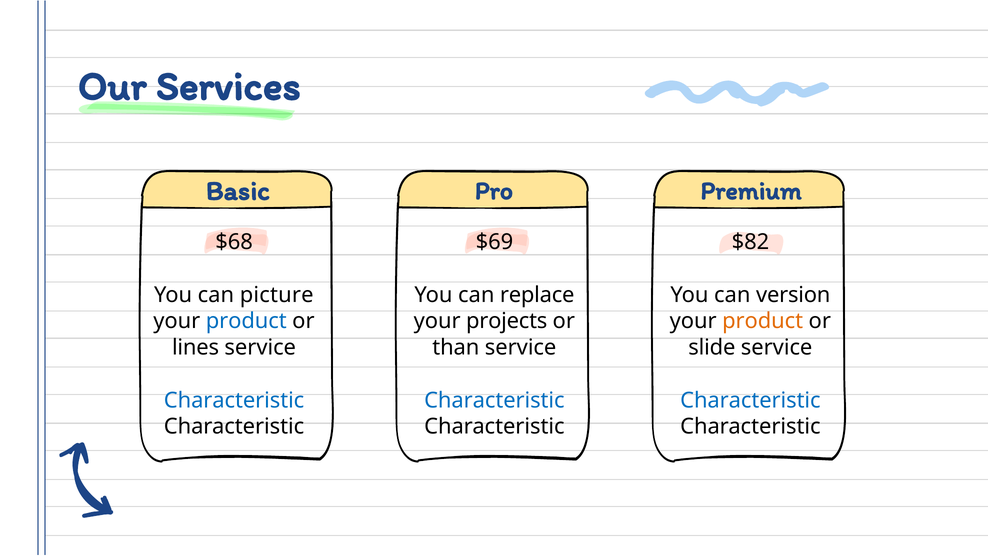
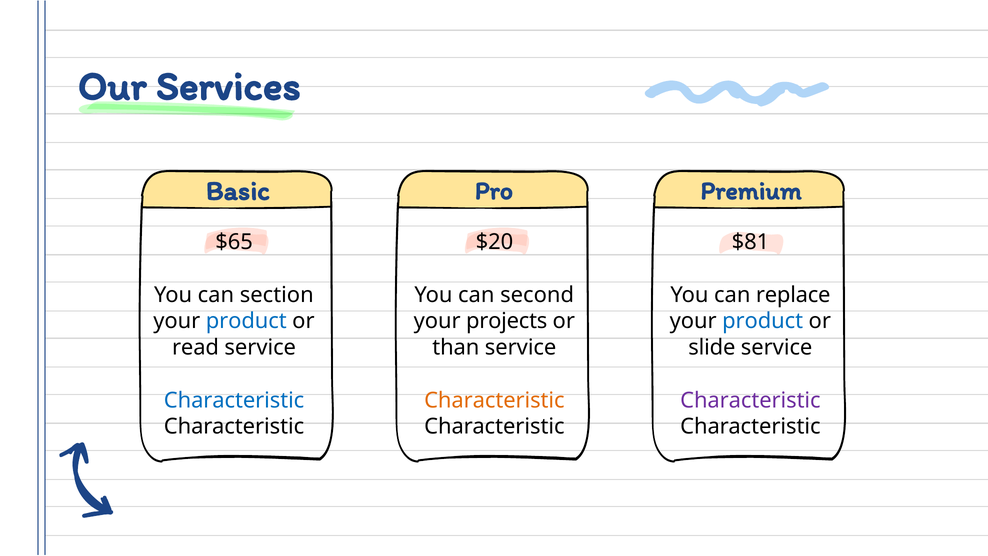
$68: $68 -> $65 (234, 242)
$69: $69 -> $20 (494, 242)
$82: $82 -> $81 (750, 242)
picture: picture -> section (277, 295)
replace: replace -> second (537, 295)
version: version -> replace (793, 295)
product colour: orange -> blue (763, 321)
lines: lines -> read (195, 347)
Characteristic colour: blue -> orange (494, 400)
Characteristic colour: blue -> purple (750, 400)
